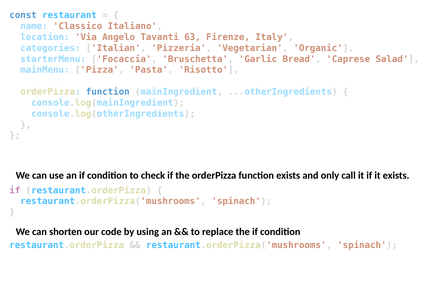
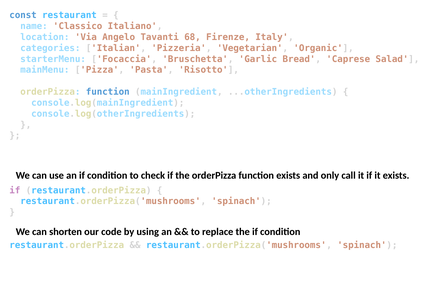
63: 63 -> 68 (192, 37)
